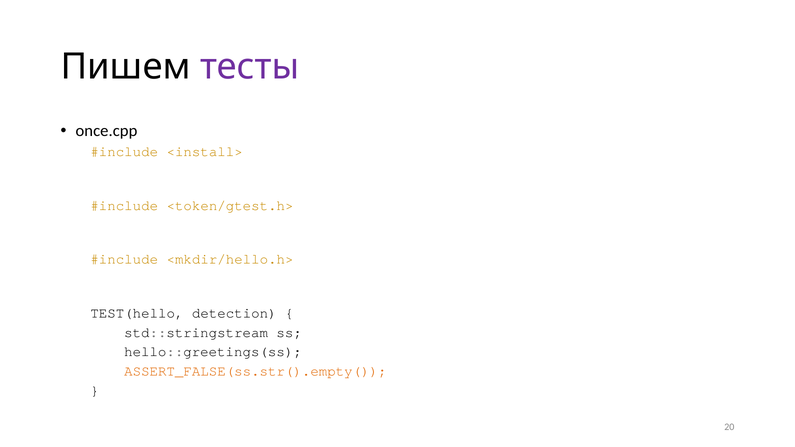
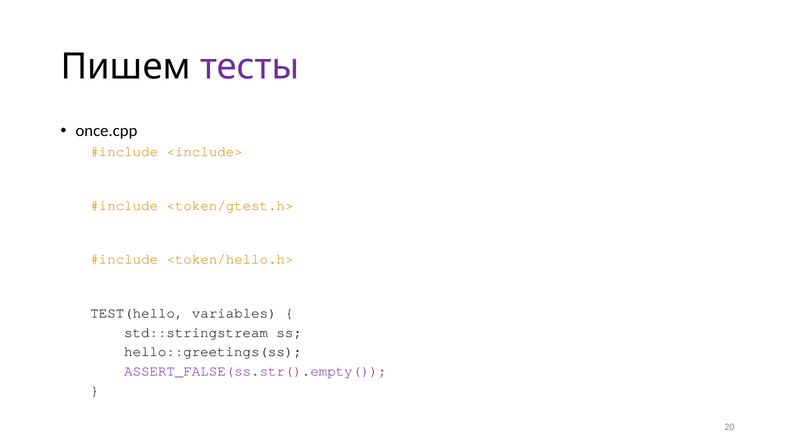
<install>: <install> -> <include> (205, 152)
<mkdir/hello.h>: <mkdir/hello.h> -> <token/hello.h> (230, 259)
detection: detection -> variables (234, 313)
ASSERT_FALSE(ss.str().empty( colour: orange -> purple (255, 371)
